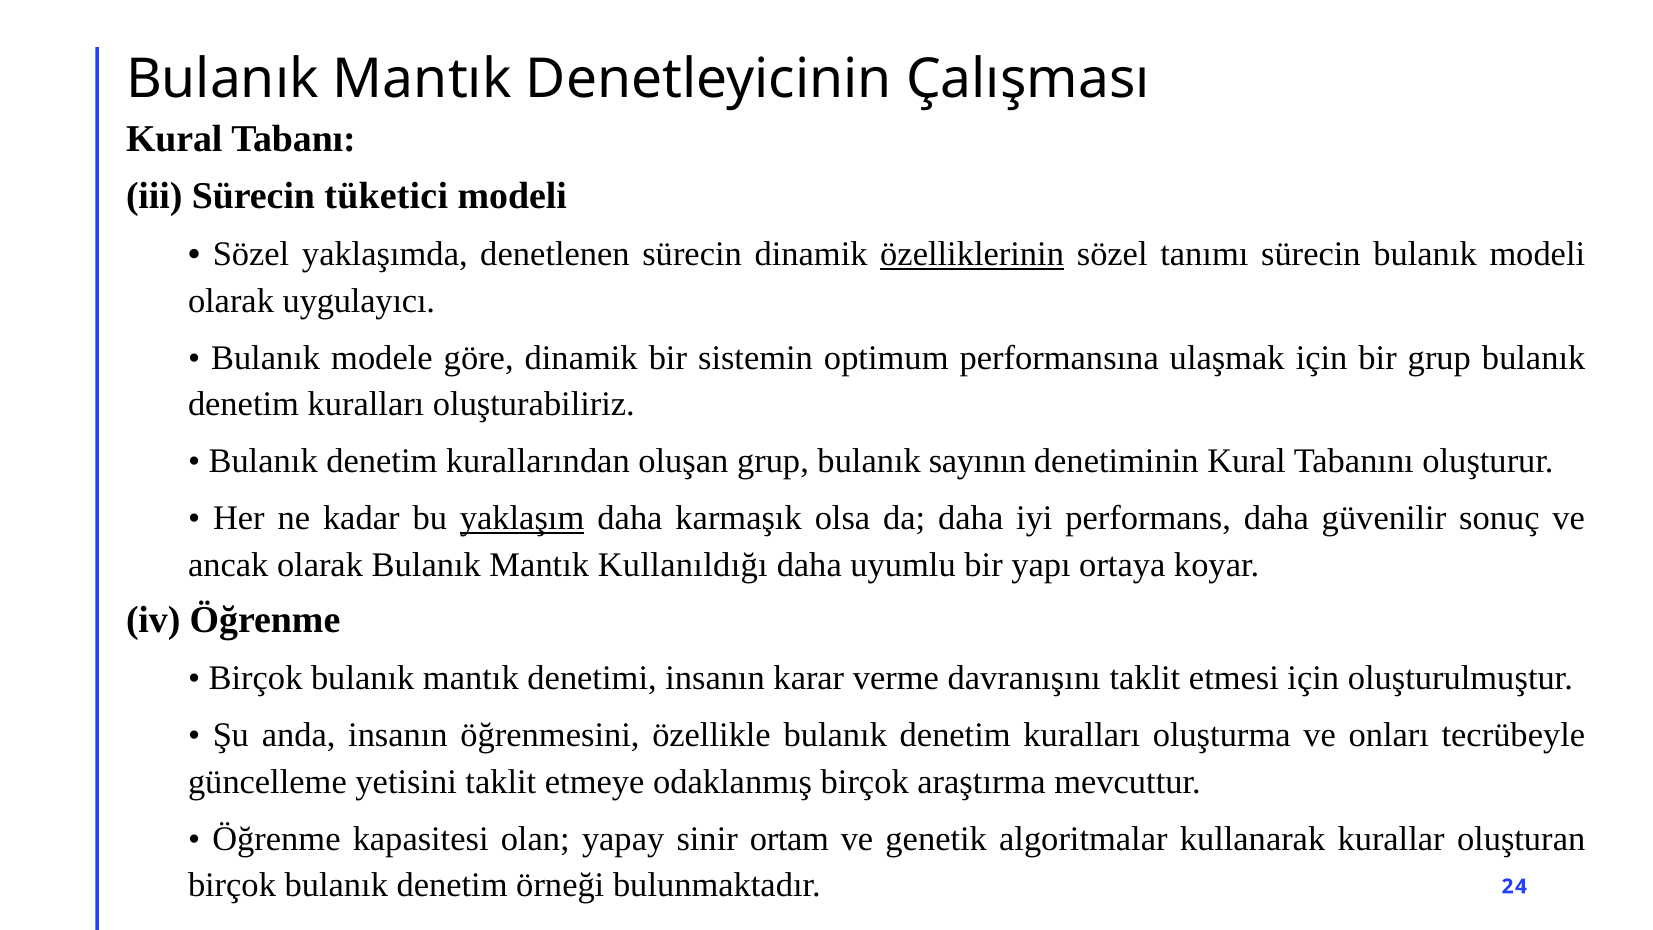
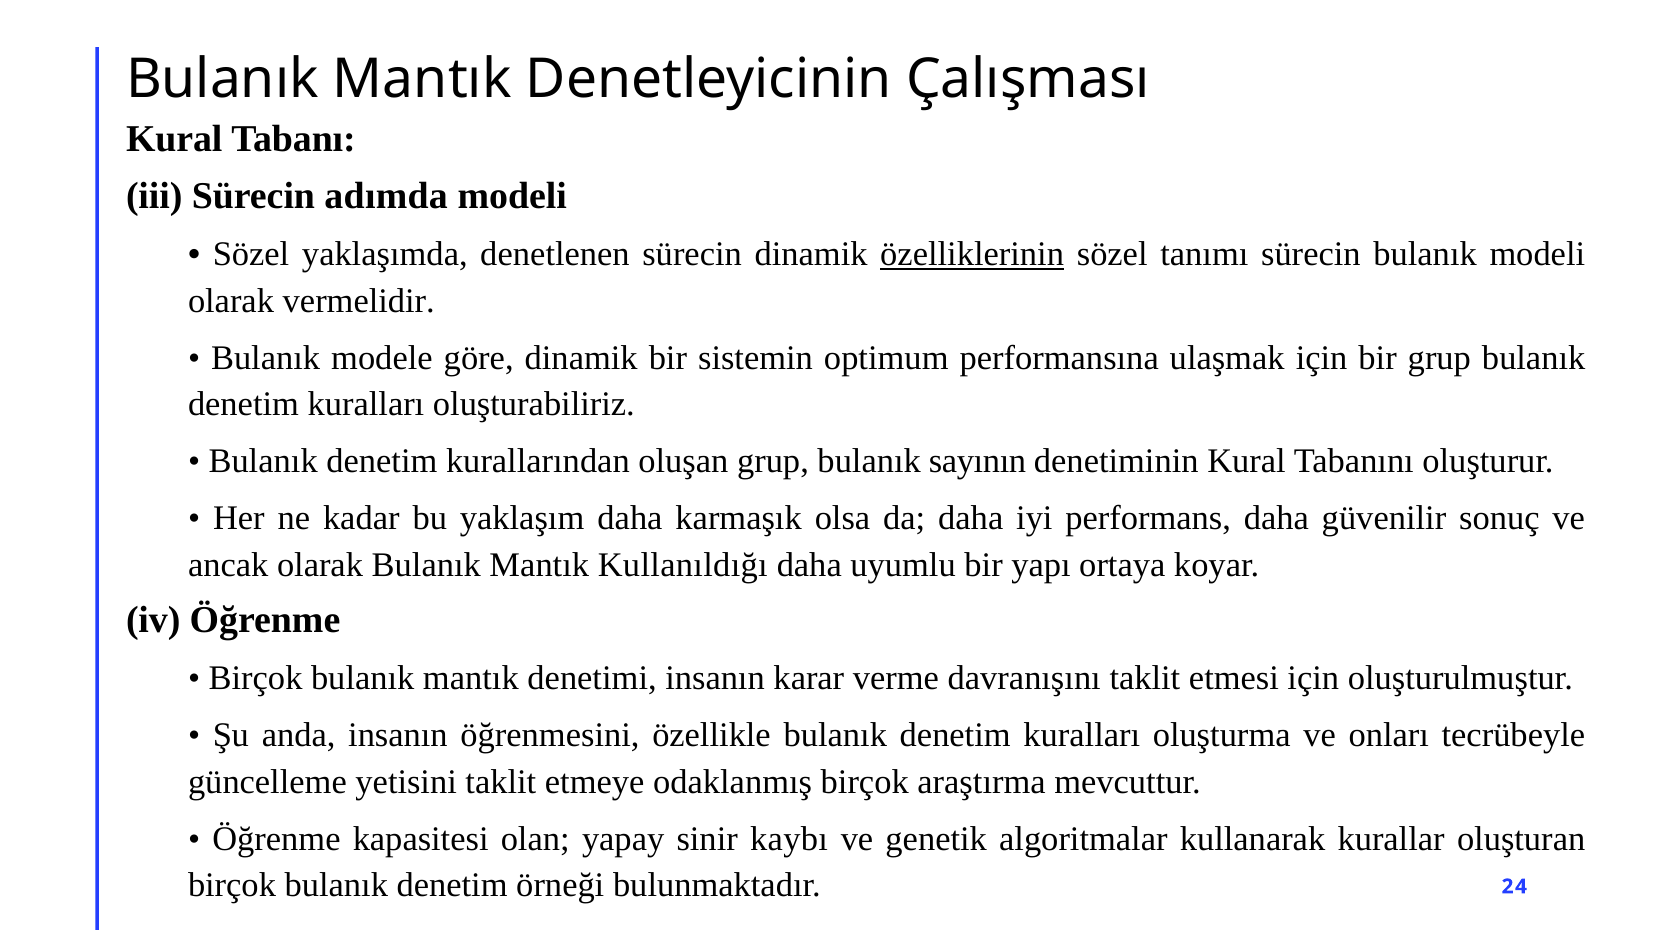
tüketici: tüketici -> adımda (386, 196)
uygulayıcı: uygulayıcı -> vermelidir (359, 301)
yaklaşım underline: present -> none (522, 518)
ortam: ortam -> kaybı (789, 839)
